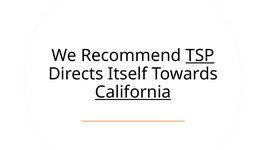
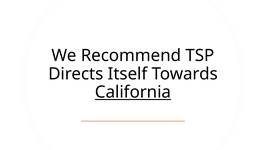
TSP underline: present -> none (200, 55)
